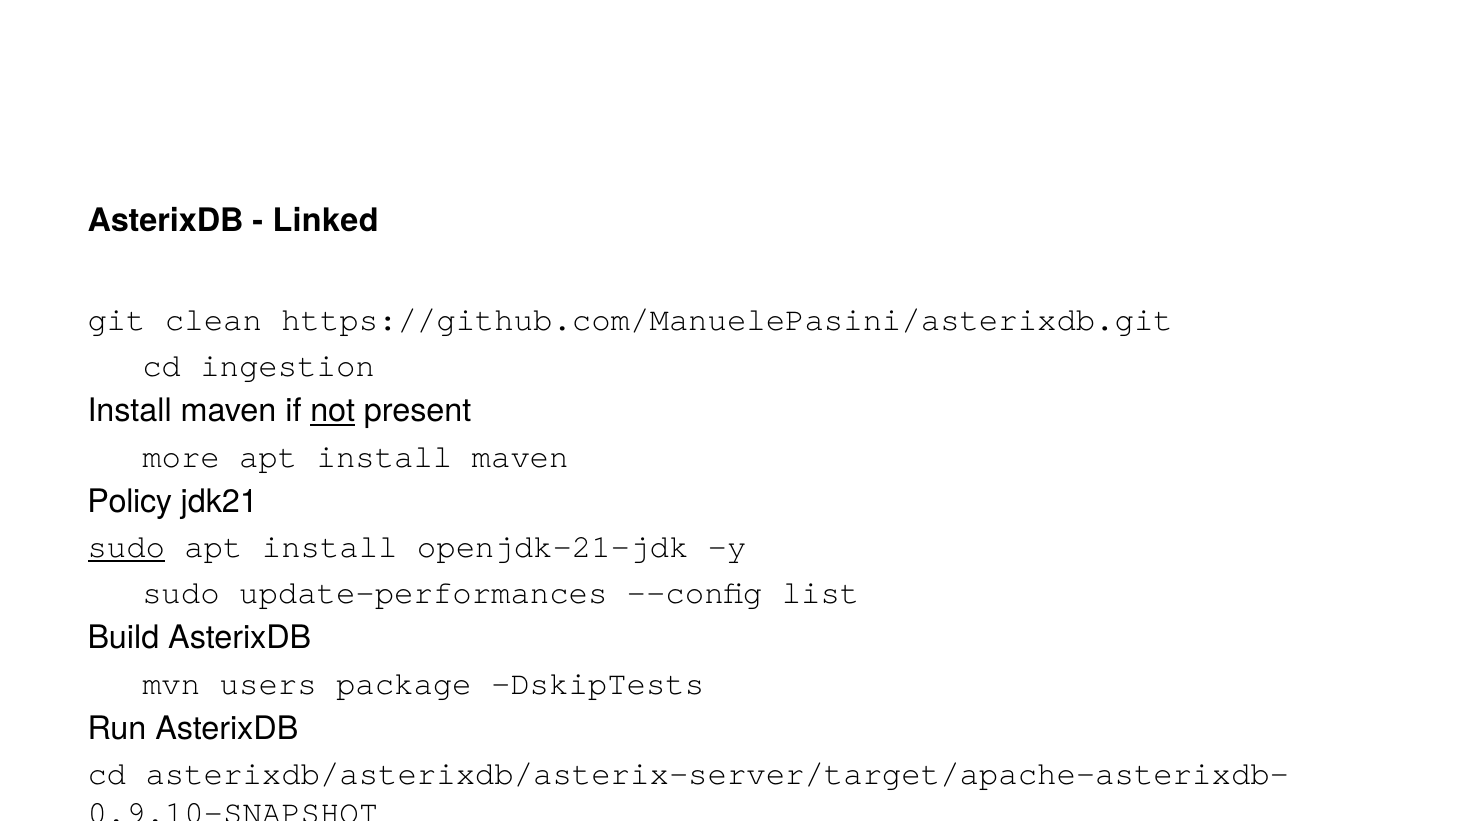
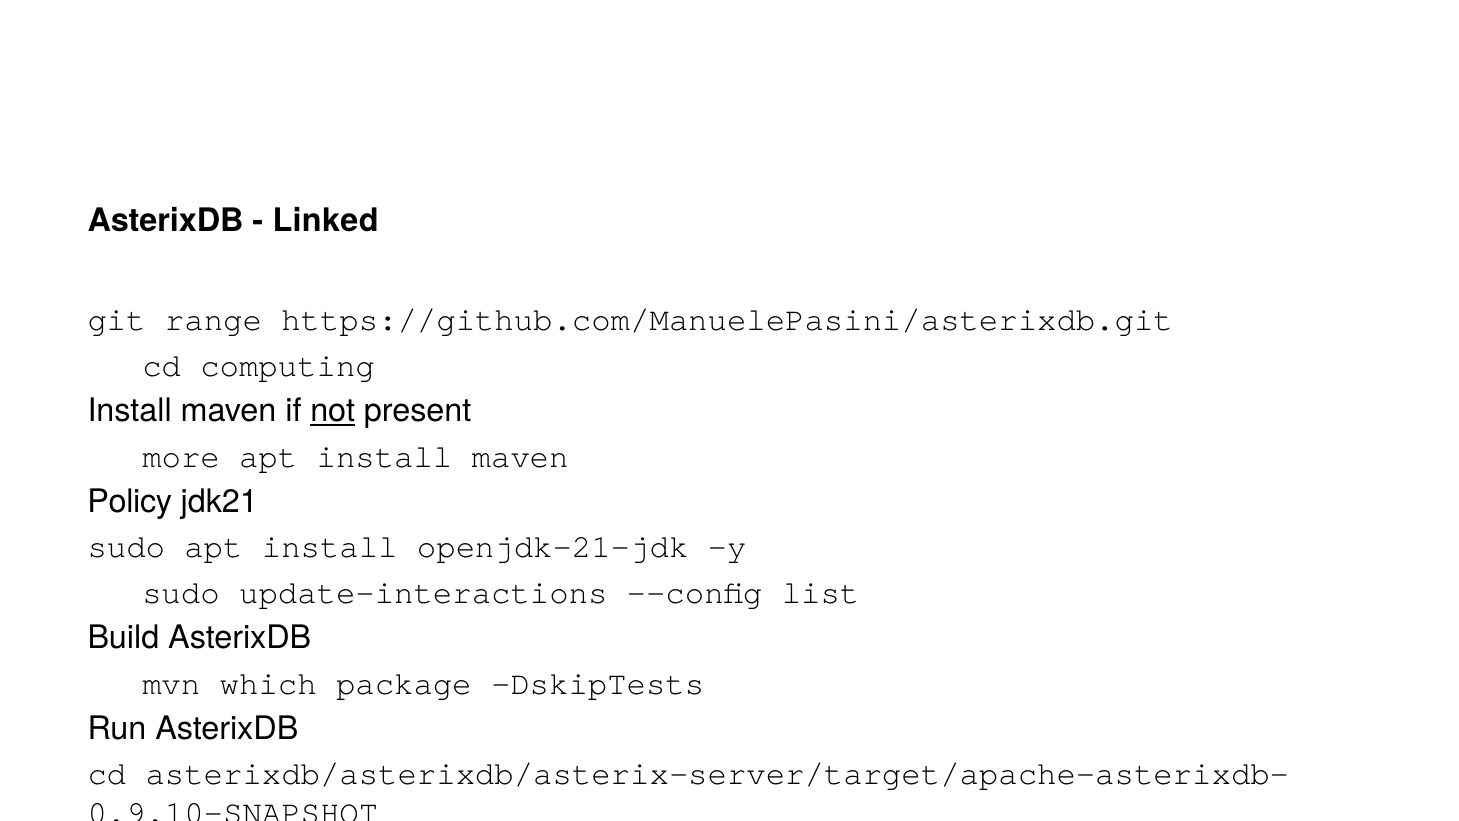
clean: clean -> range (214, 320)
ingestion: ingestion -> computing (288, 366)
sudo underline: present -> none (126, 547)
update-performances: update-performances -> update-interactions (423, 592)
users: users -> which (268, 683)
